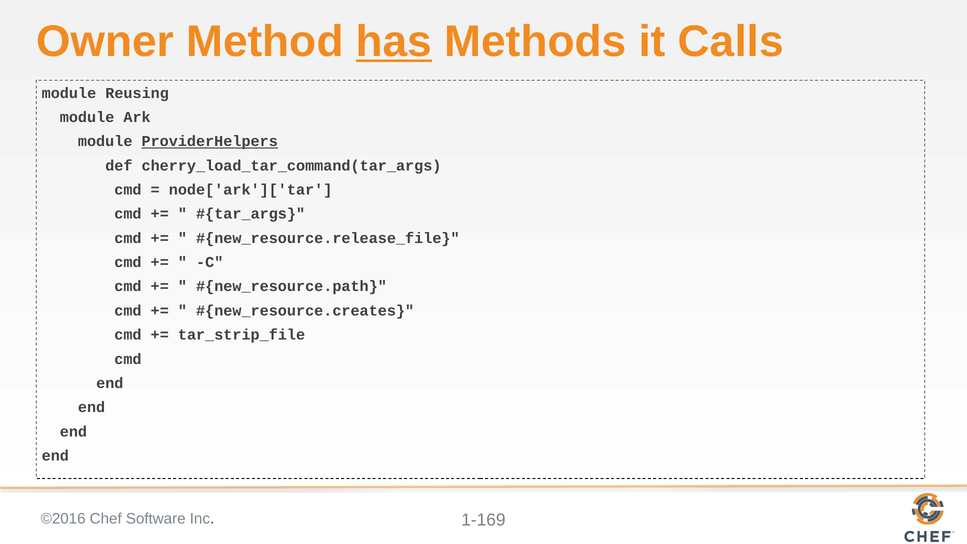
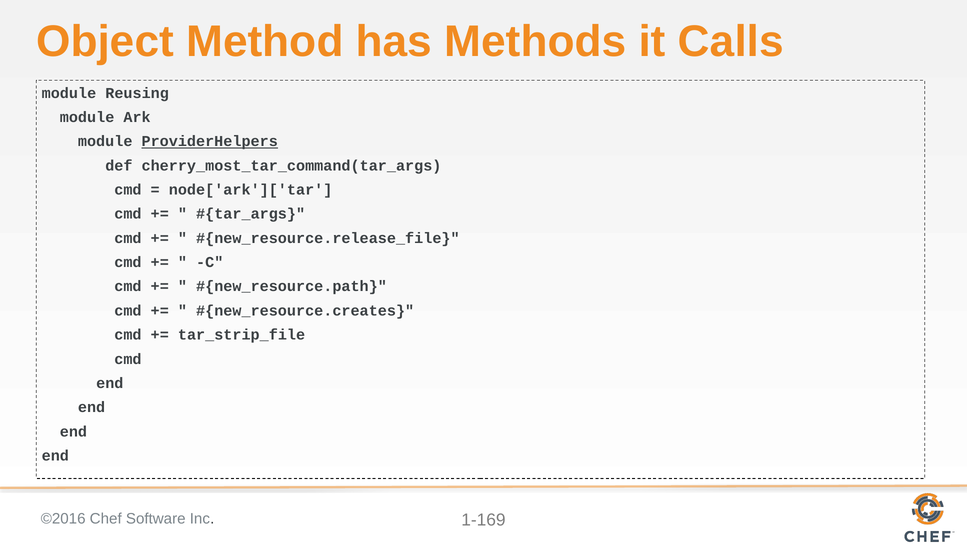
Owner: Owner -> Object (105, 42)
has underline: present -> none (394, 42)
cherry_load_tar_command(tar_args: cherry_load_tar_command(tar_args -> cherry_most_tar_command(tar_args (292, 166)
